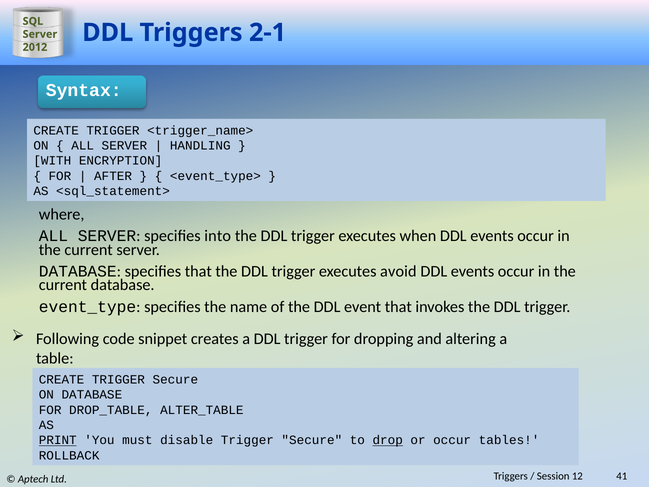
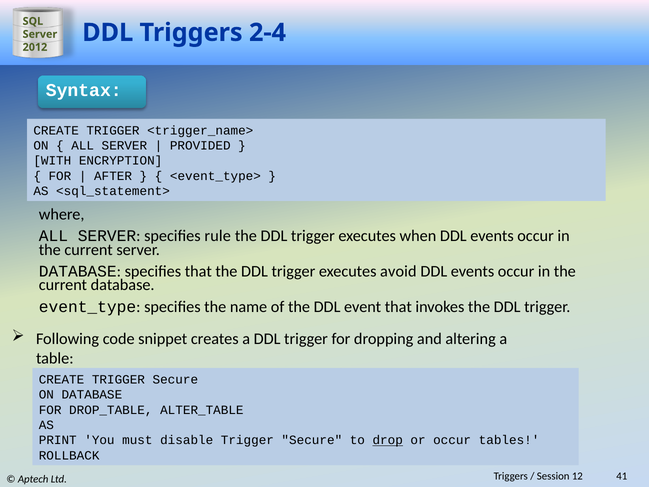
2-1: 2-1 -> 2-4 (268, 33)
HANDLING: HANDLING -> PROVIDED (200, 146)
into: into -> rule (218, 236)
PRINT underline: present -> none (58, 440)
